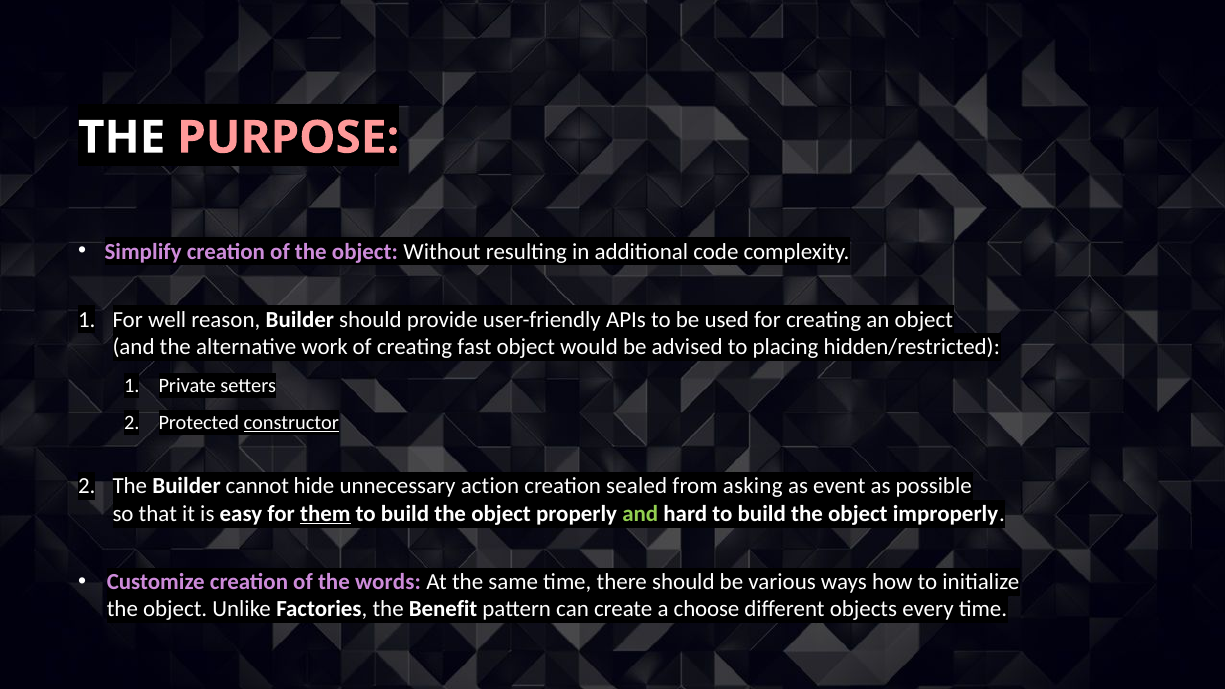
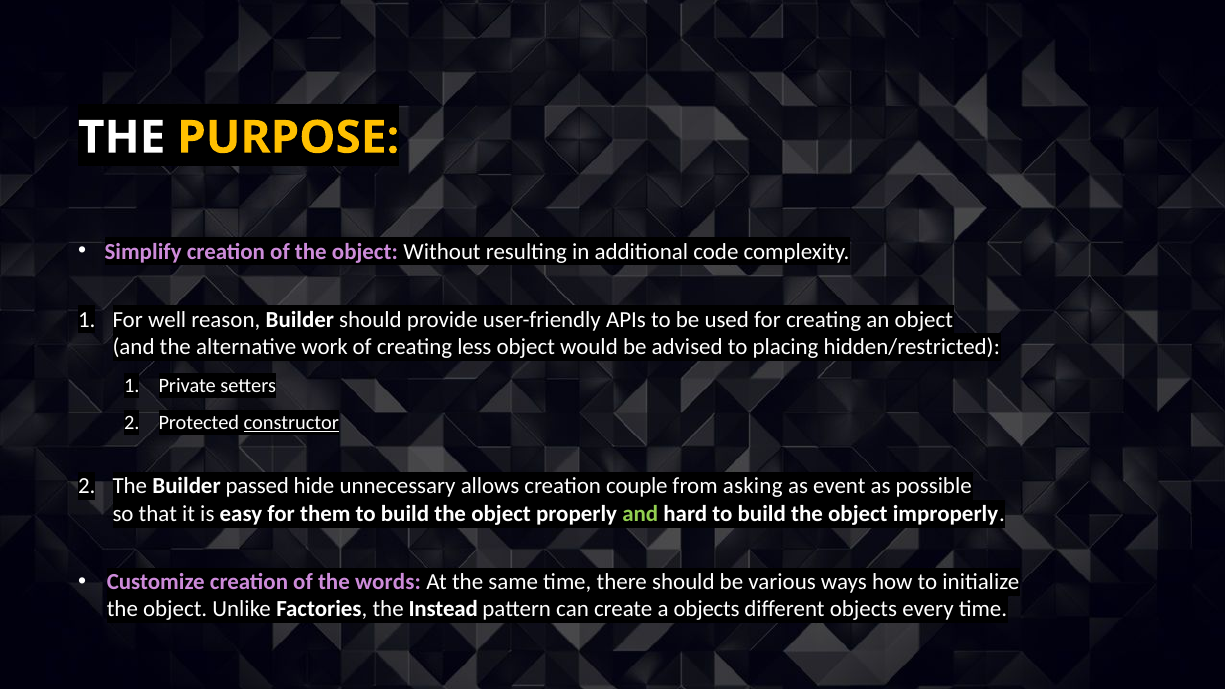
PURPOSE colour: pink -> yellow (288, 138)
fast: fast -> less (474, 347)
cannot: cannot -> passed (257, 486)
action: action -> allows (490, 486)
sealed: sealed -> couple (637, 486)
them underline: present -> none (325, 514)
Benefit: Benefit -> Instead (443, 609)
a choose: choose -> objects (707, 609)
